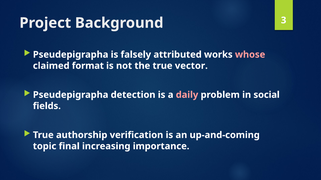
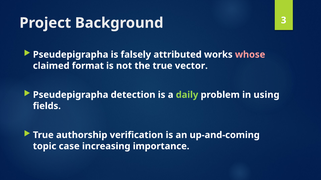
daily colour: pink -> light green (187, 95)
social: social -> using (267, 95)
final: final -> case (69, 147)
